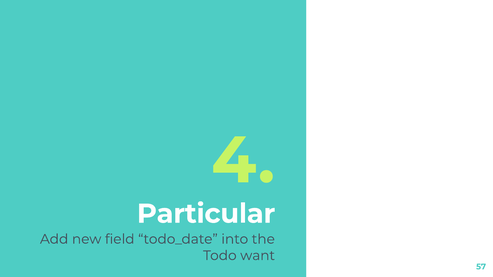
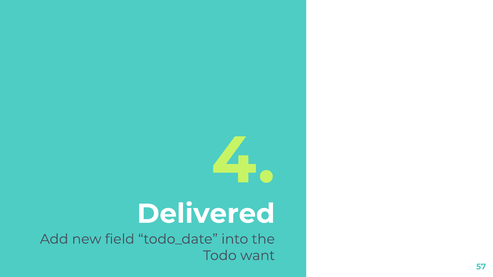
Particular: Particular -> Delivered (206, 214)
